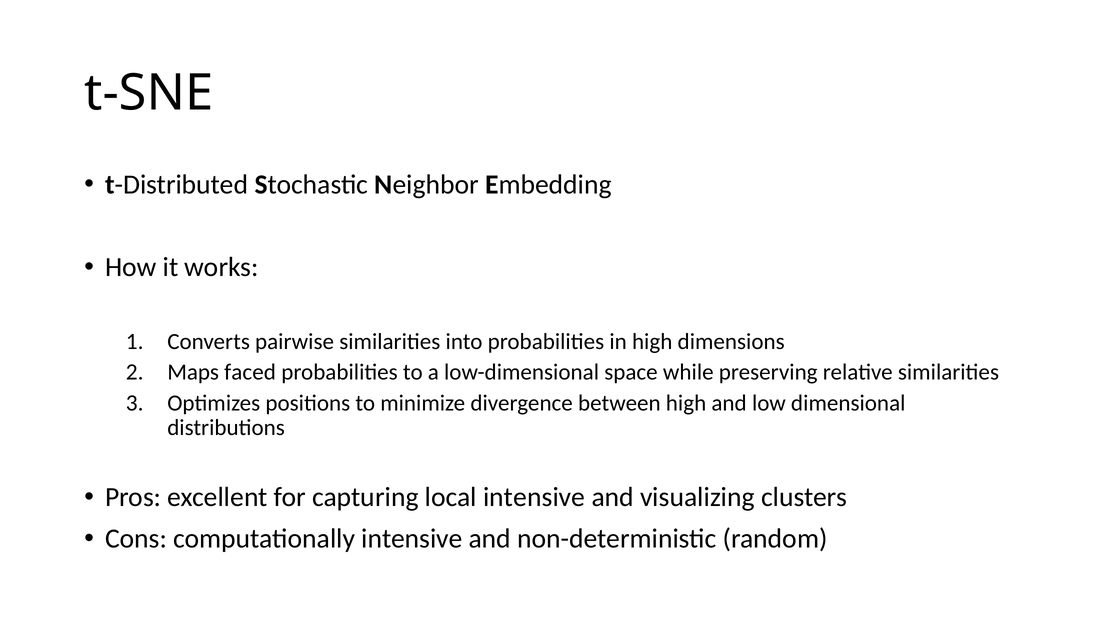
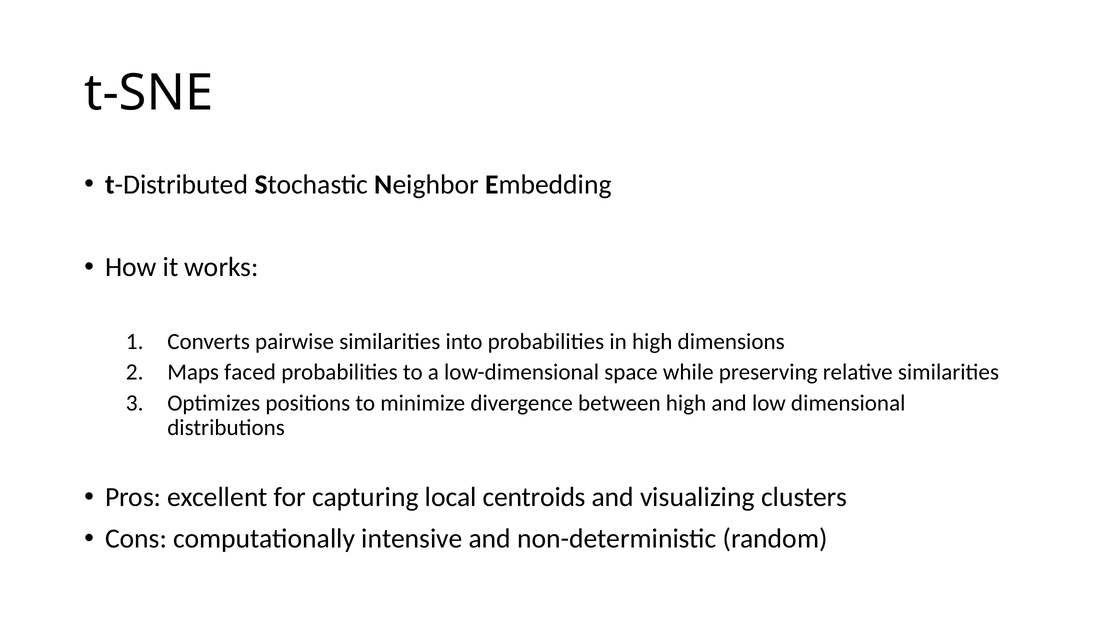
local intensive: intensive -> centroids (534, 497)
